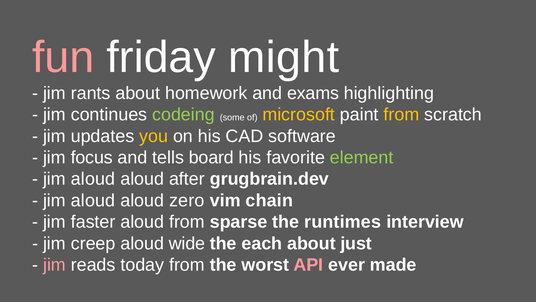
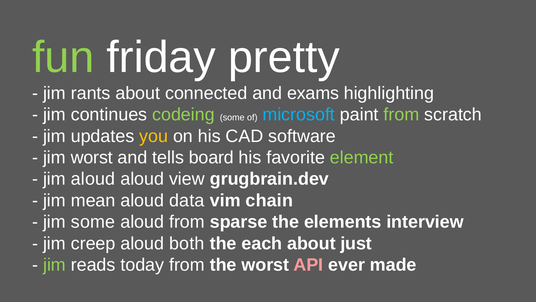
fun colour: pink -> light green (63, 57)
might: might -> pretty (284, 57)
homework: homework -> connected (206, 93)
microsoft colour: yellow -> light blue (299, 114)
from colour: yellow -> light green (401, 114)
jim focus: focus -> worst (92, 157)
after: after -> view (187, 179)
aloud: aloud -> mean (93, 200)
zero: zero -> data (187, 200)
jim faster: faster -> some (93, 222)
runtimes: runtimes -> elements (343, 222)
wide: wide -> both (187, 243)
jim colour: pink -> light green (54, 265)
